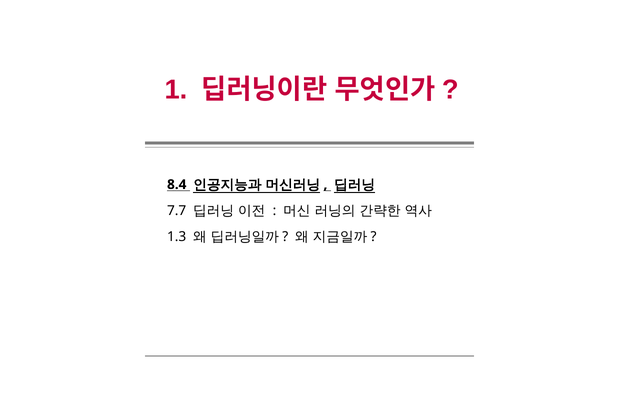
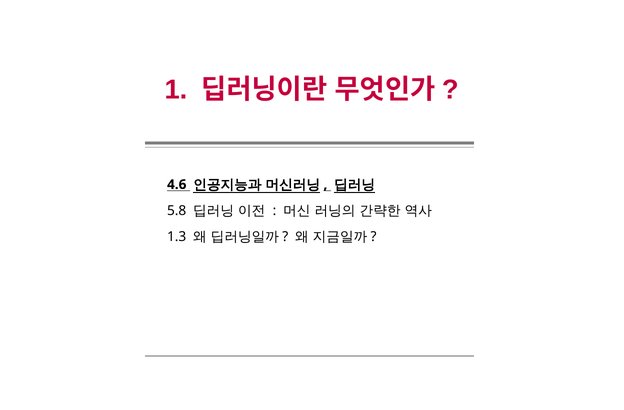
8.4: 8.4 -> 4.6 (177, 184)
7.7: 7.7 -> 5.8 (177, 211)
